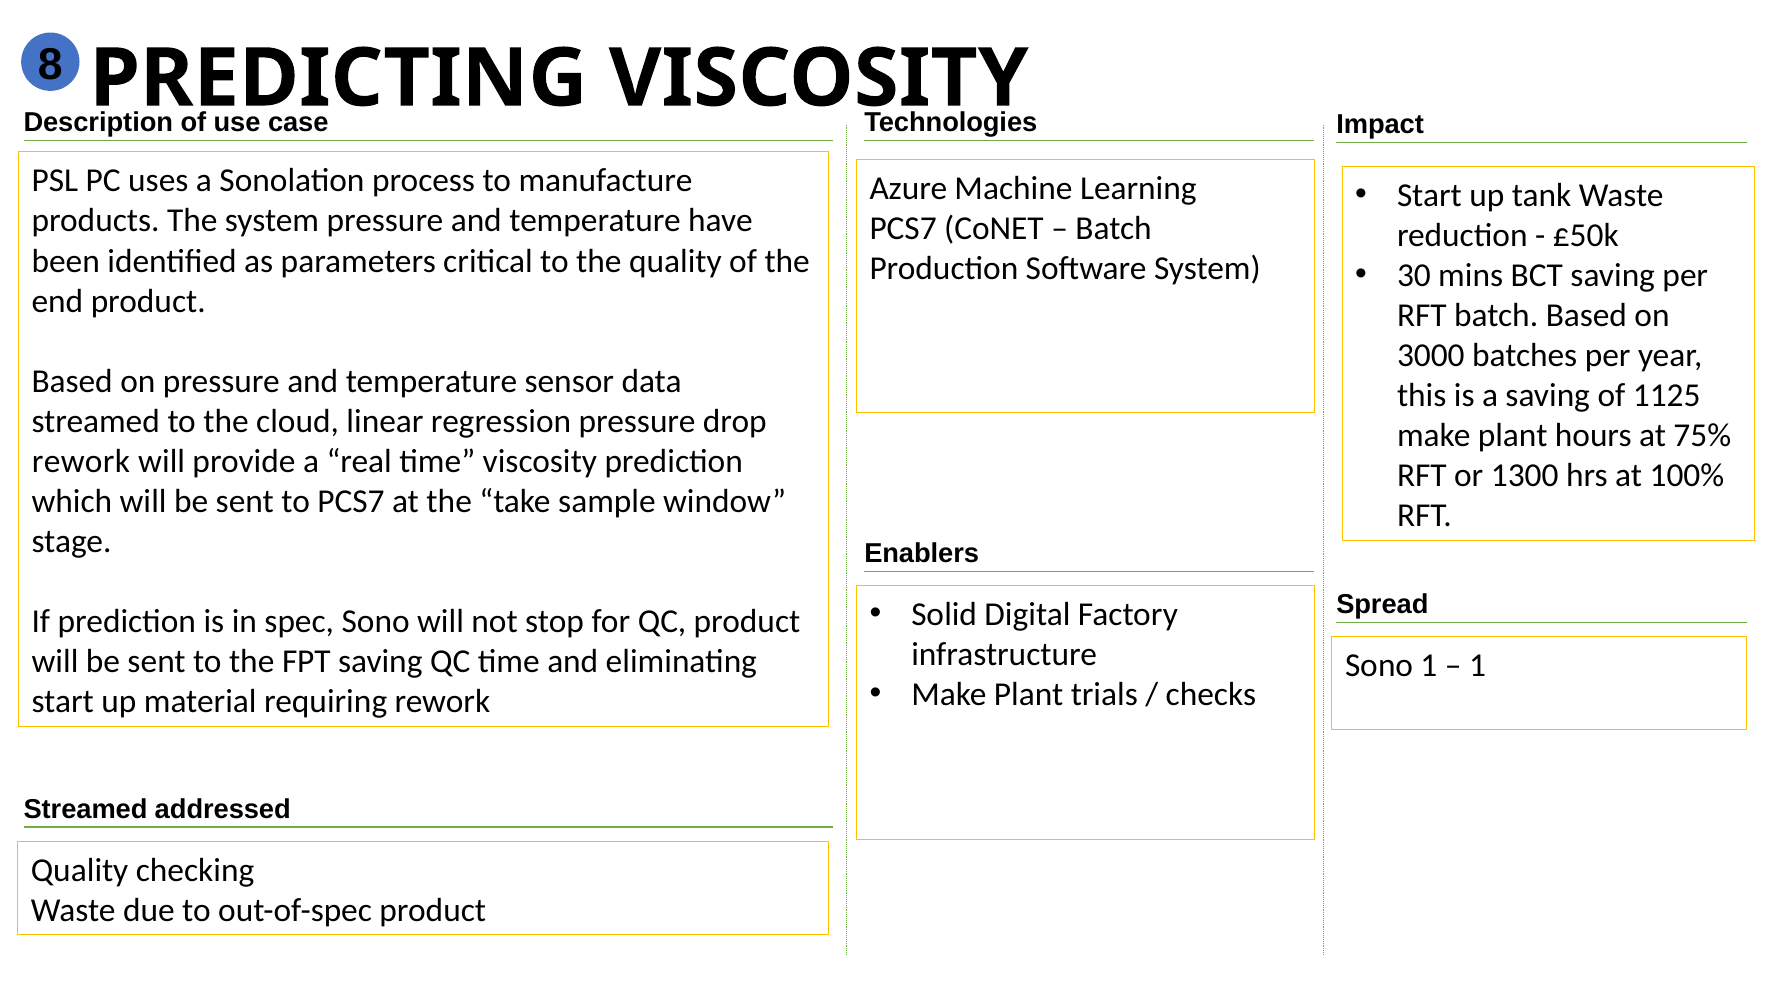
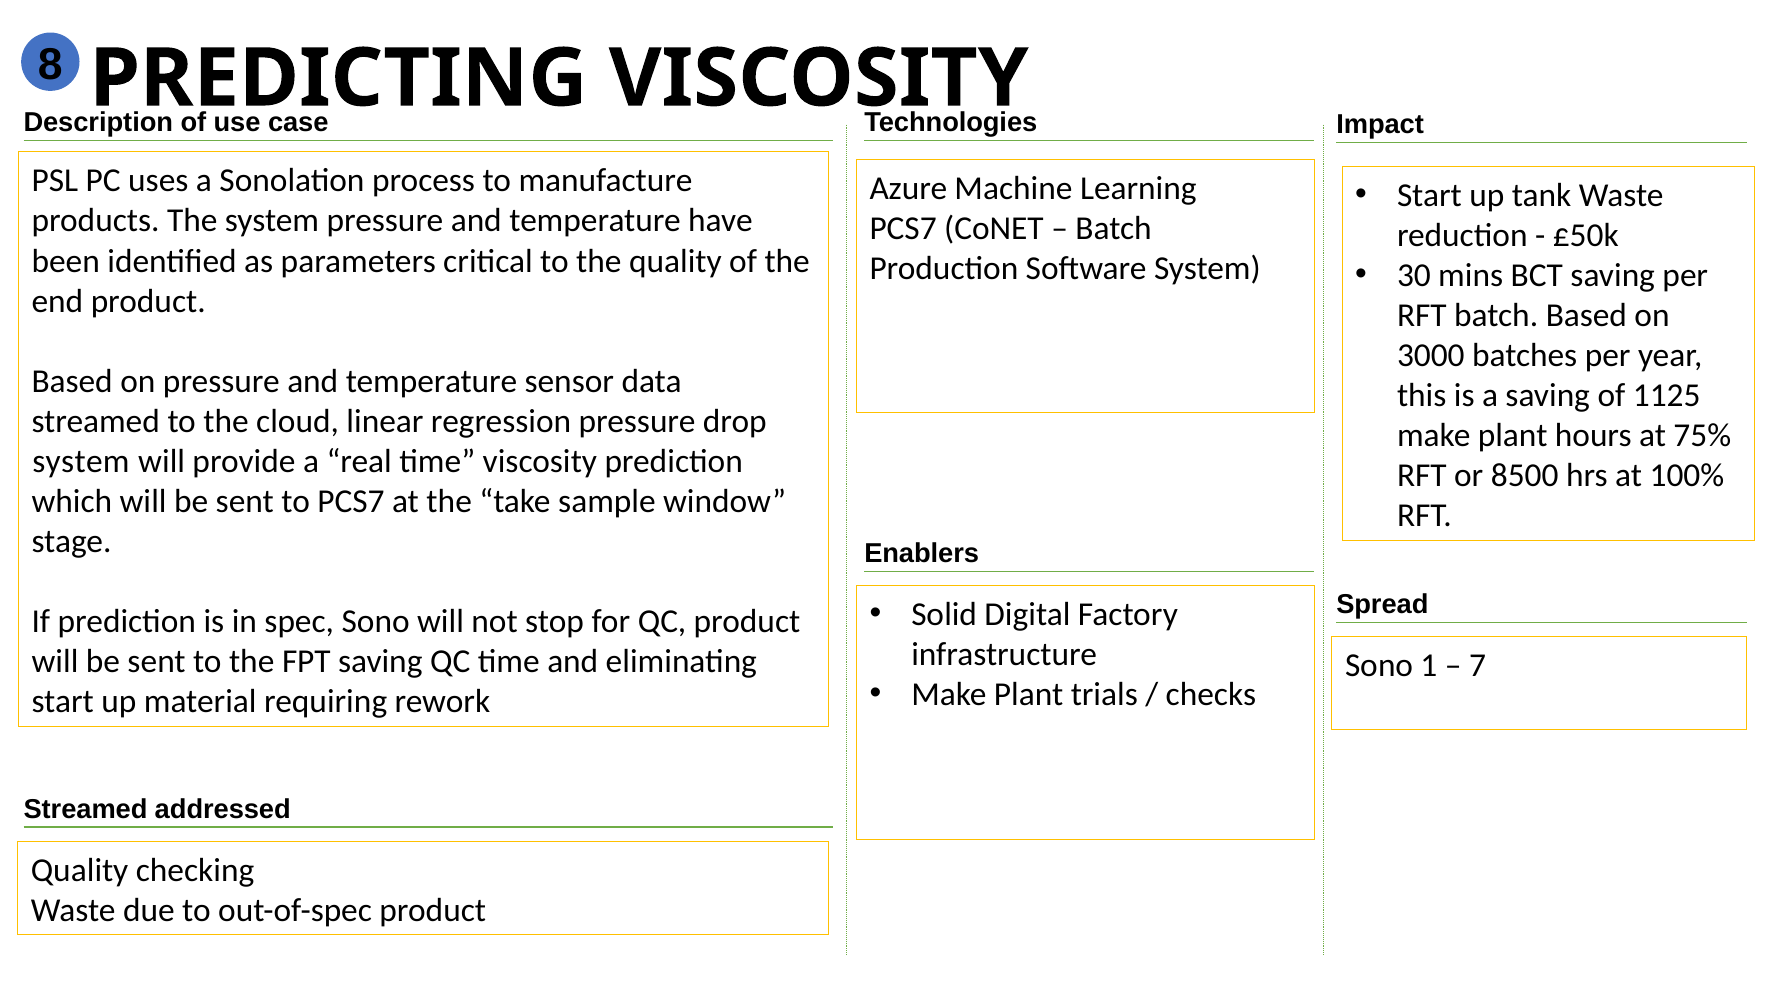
rework: rework -> system (81, 461)
1300: 1300 -> 8500 (1525, 476)
1: 1 -> 7 (1478, 665)
